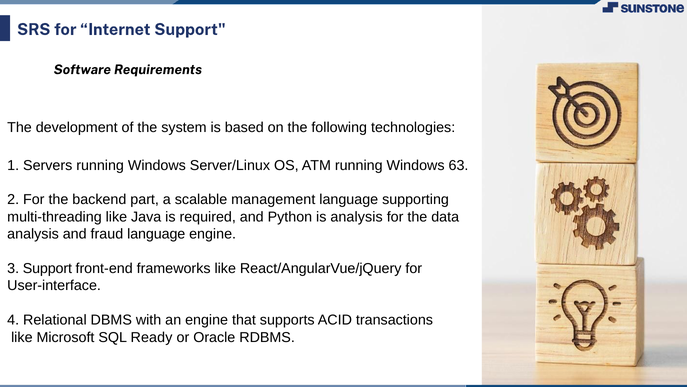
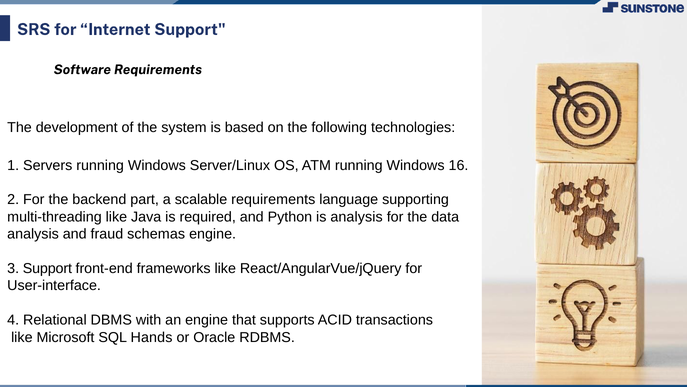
63: 63 -> 16 (458, 165)
scalable management: management -> requirements (273, 199)
fraud language: language -> schemas (156, 234)
Ready: Ready -> Hands (151, 337)
